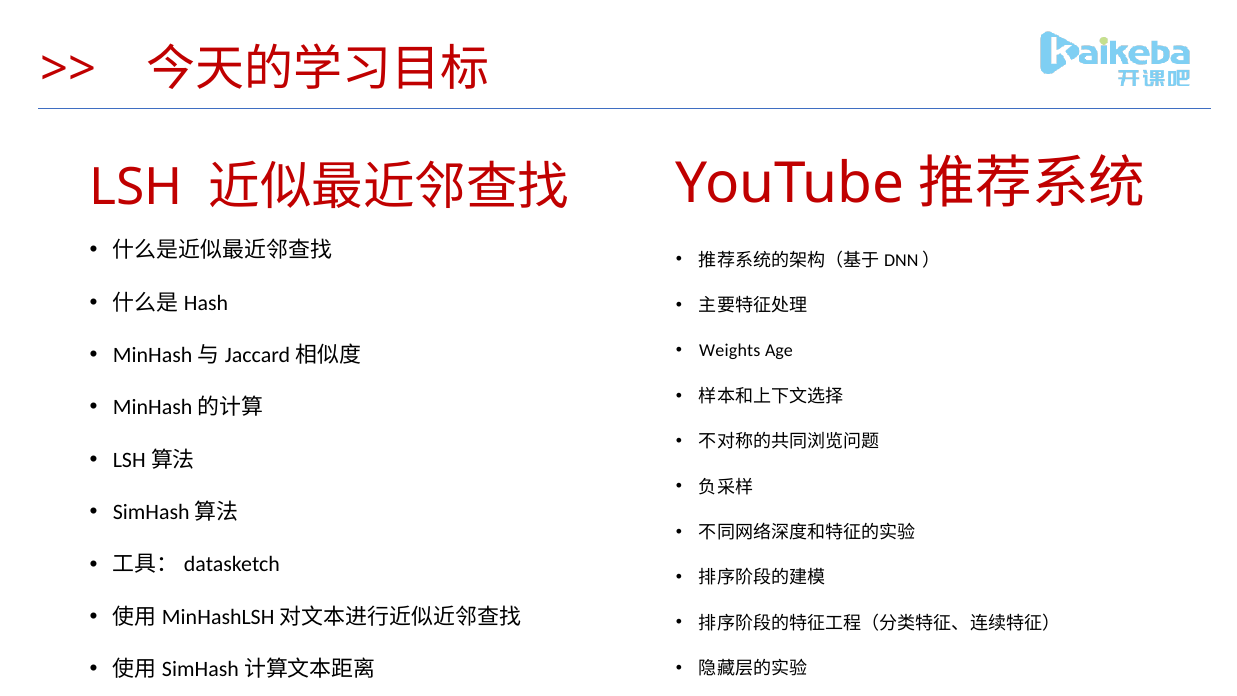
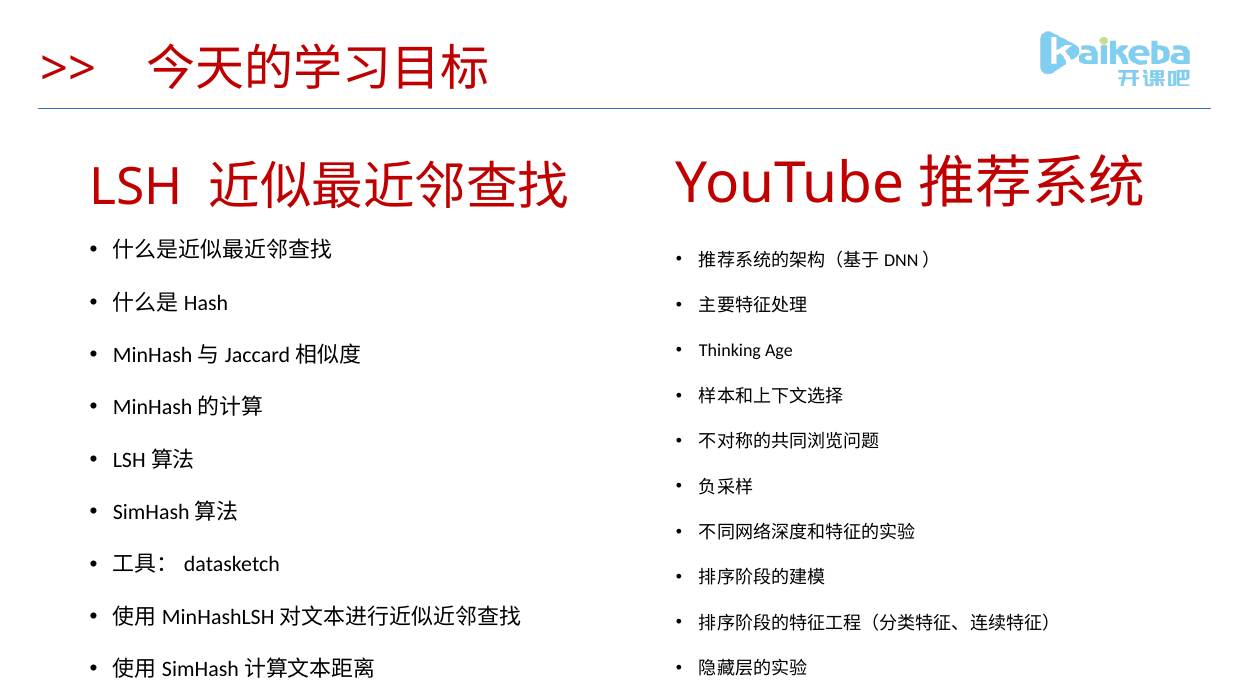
Weights: Weights -> Thinking (730, 351)
